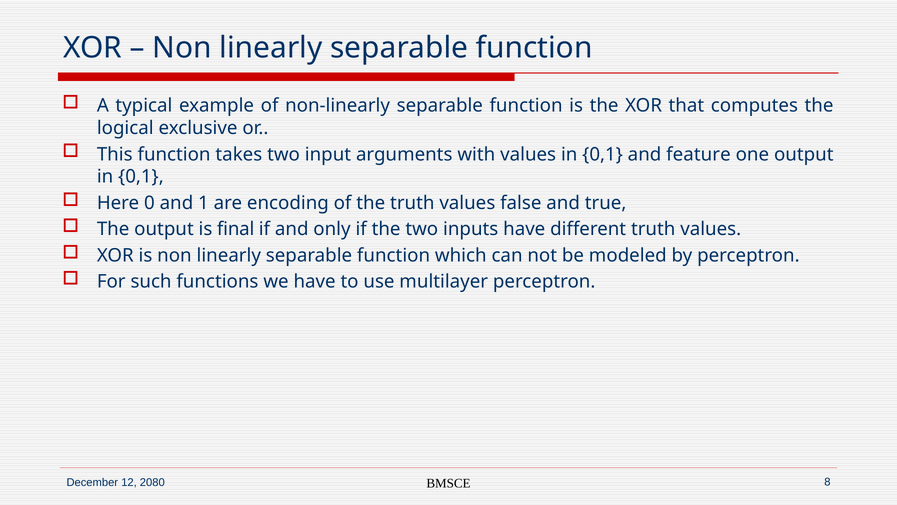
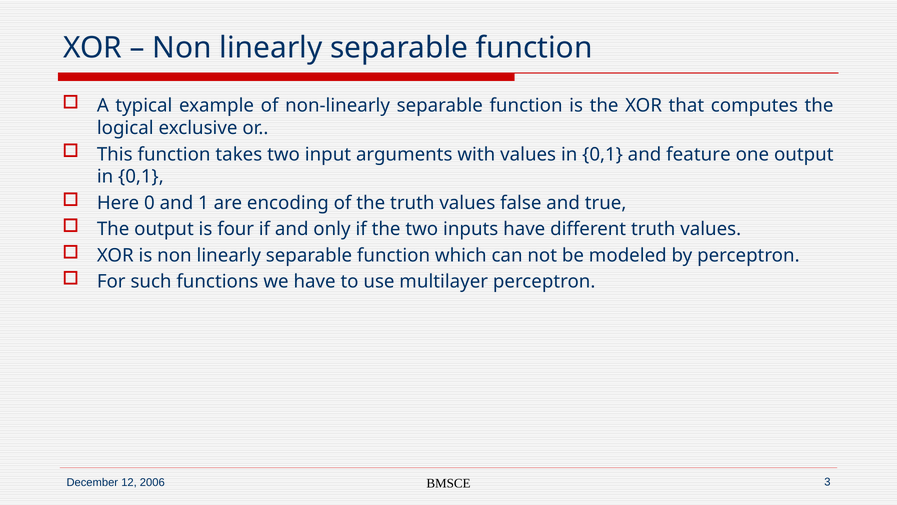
final: final -> four (236, 229)
2080: 2080 -> 2006 (152, 482)
8: 8 -> 3 (827, 482)
